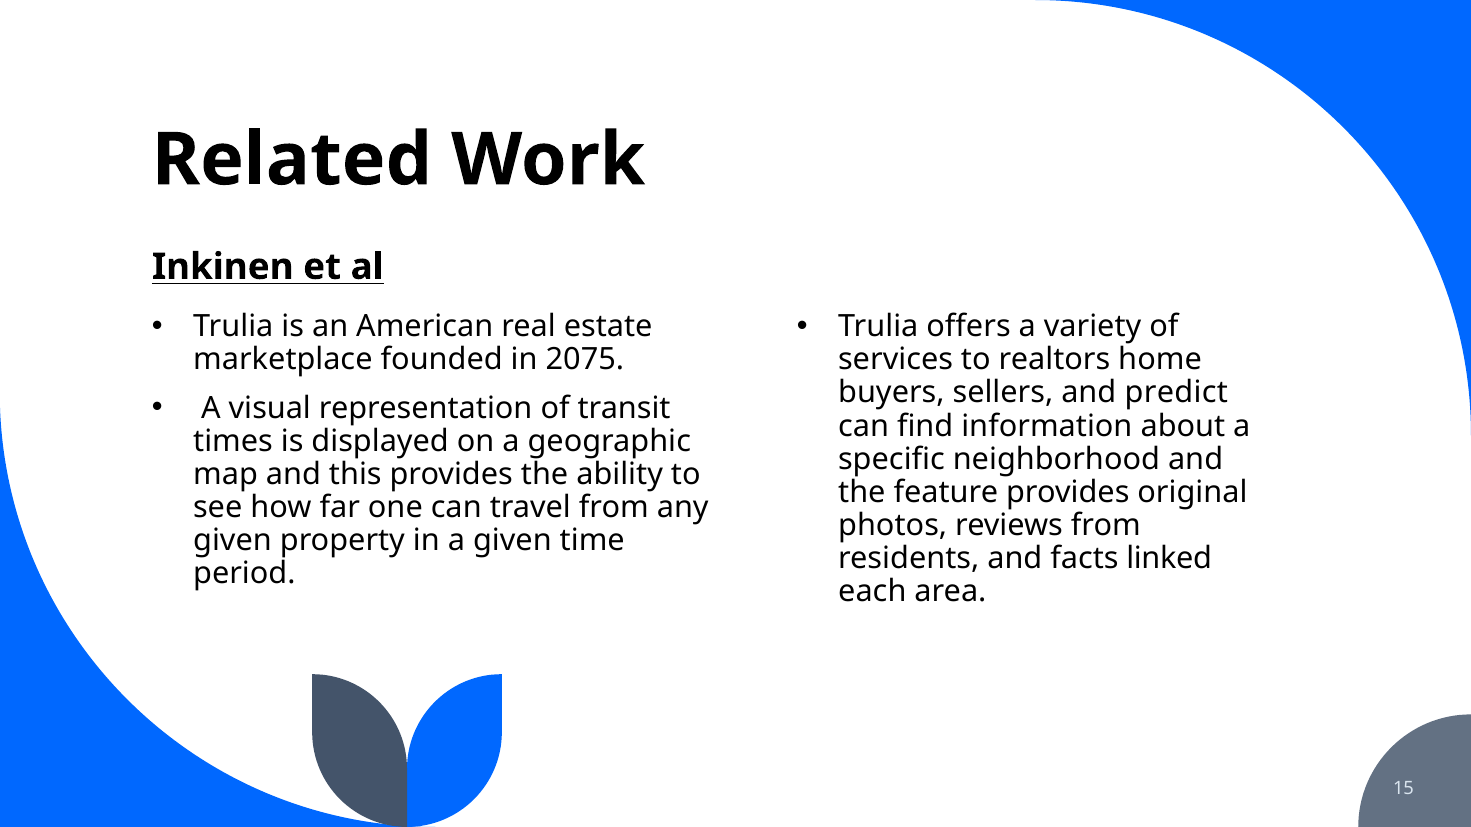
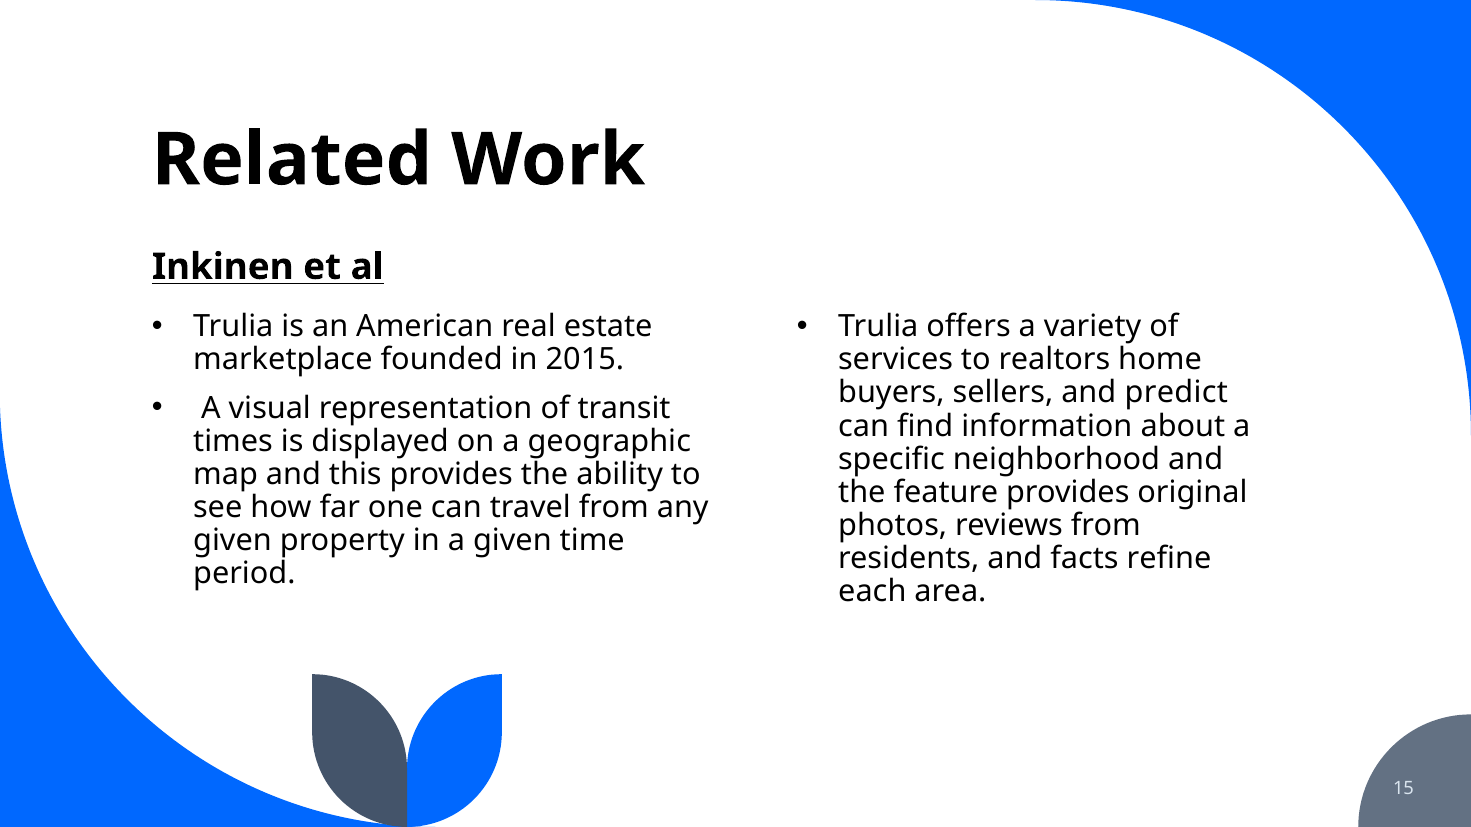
2075: 2075 -> 2015 (585, 360)
linked: linked -> refine (1169, 559)
